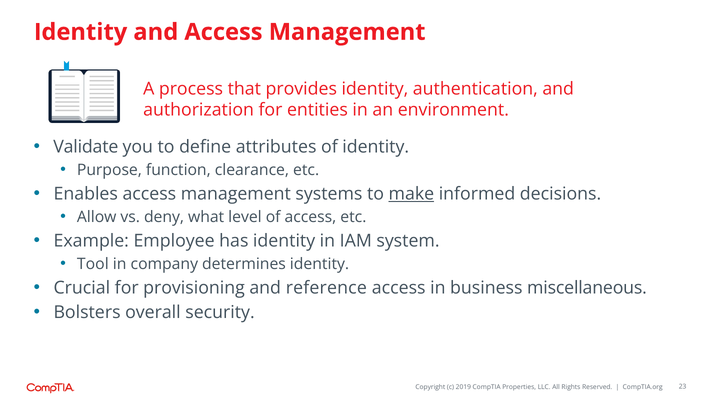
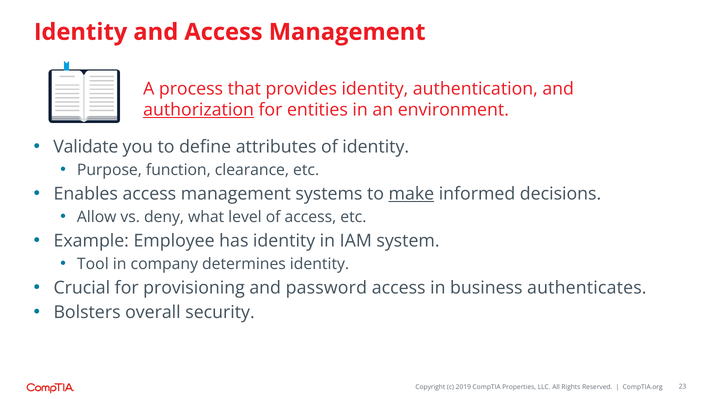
authorization underline: none -> present (199, 110)
reference: reference -> password (326, 288)
miscellaneous: miscellaneous -> authenticates (587, 288)
